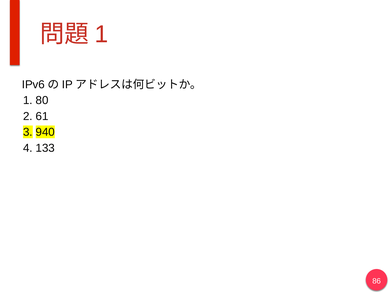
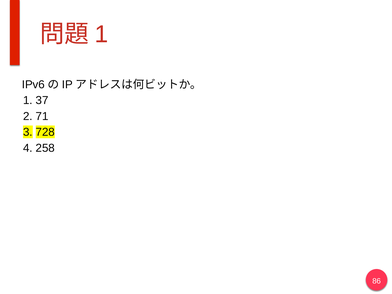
80: 80 -> 37 (42, 100)
61: 61 -> 71 (42, 116)
940: 940 -> 728 (45, 132)
133: 133 -> 258 (45, 148)
